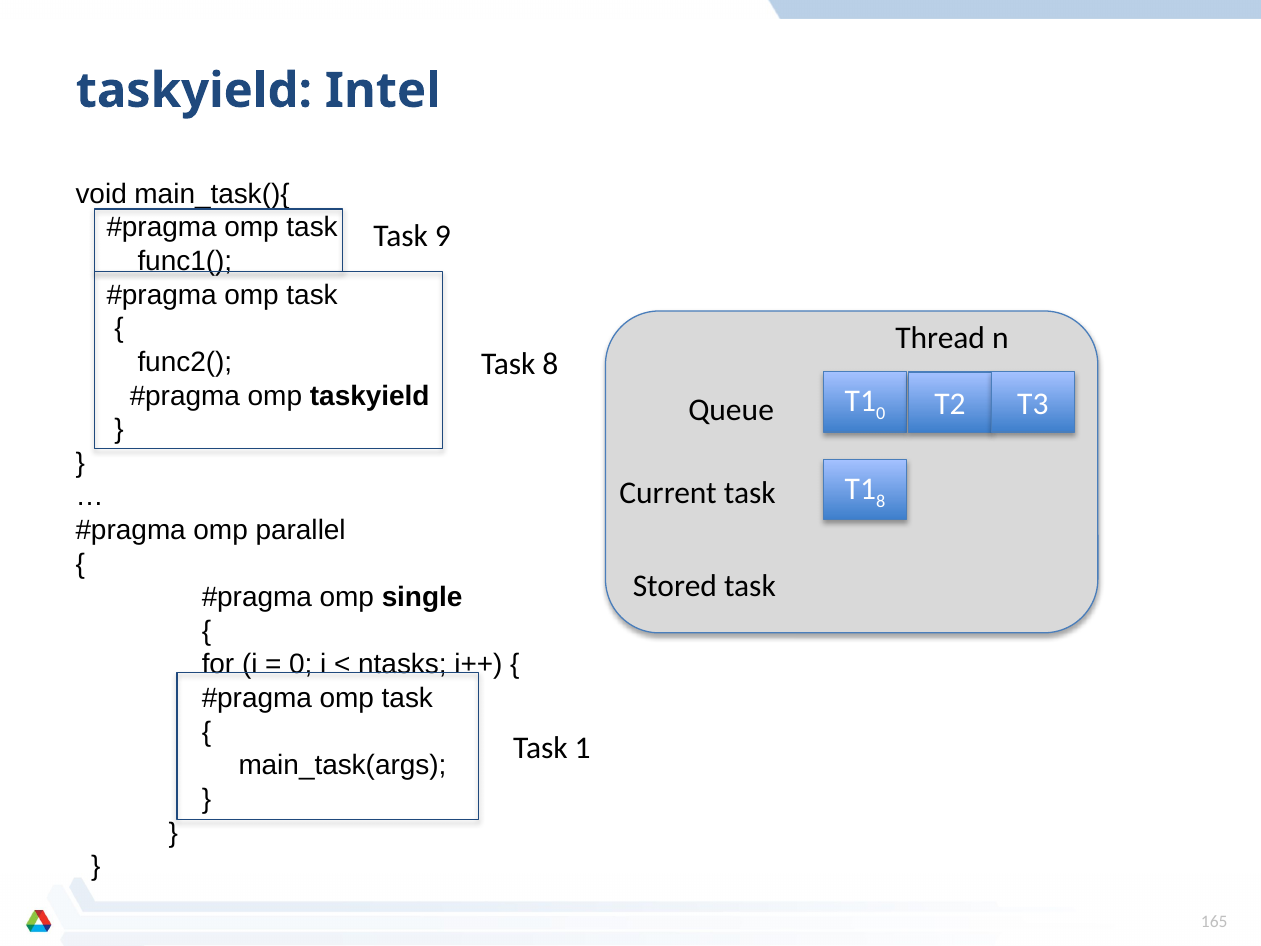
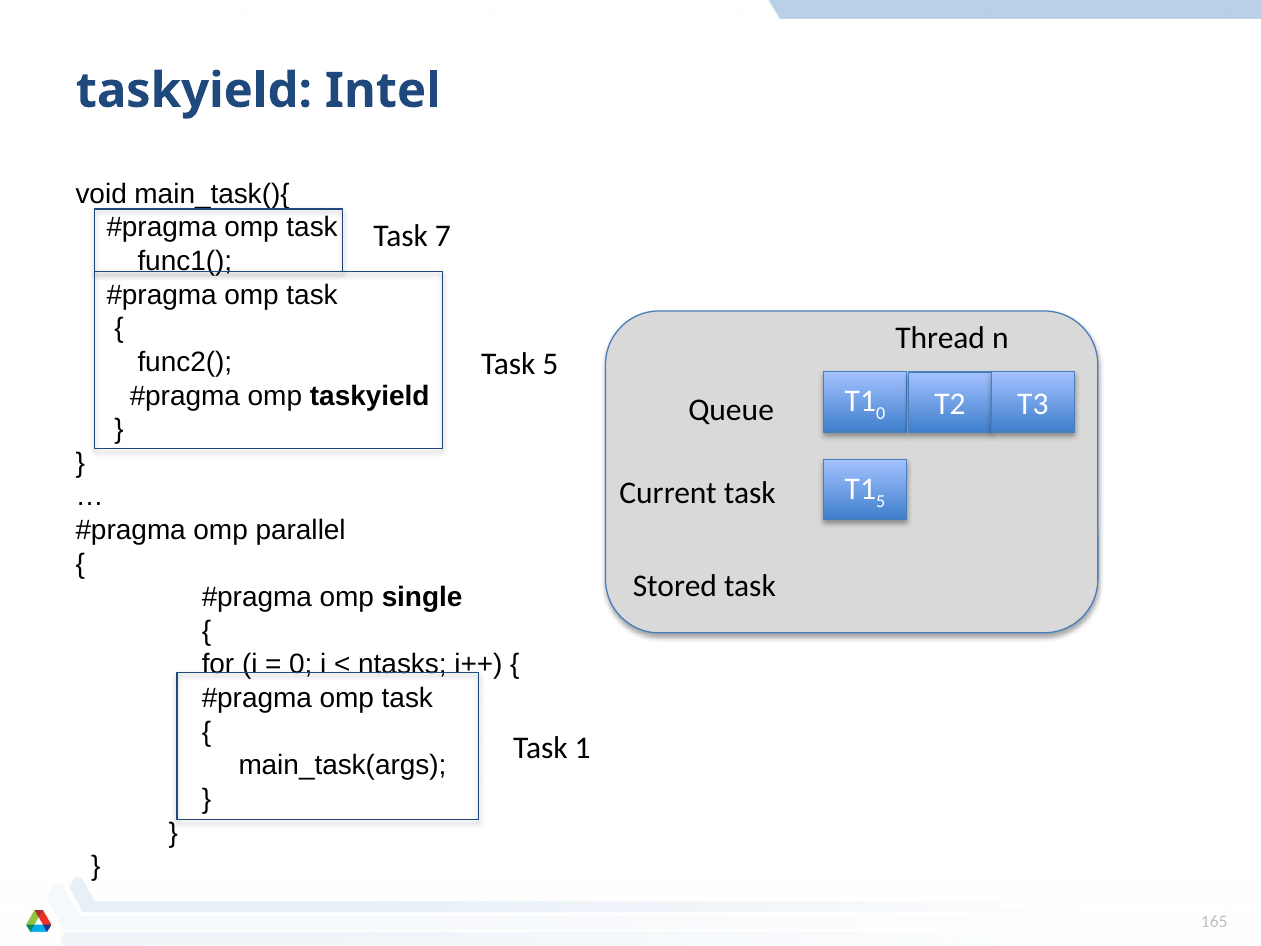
9: 9 -> 7 (443, 236)
Task 8: 8 -> 5 (550, 364)
8: 8 -> 5 (881, 501)
